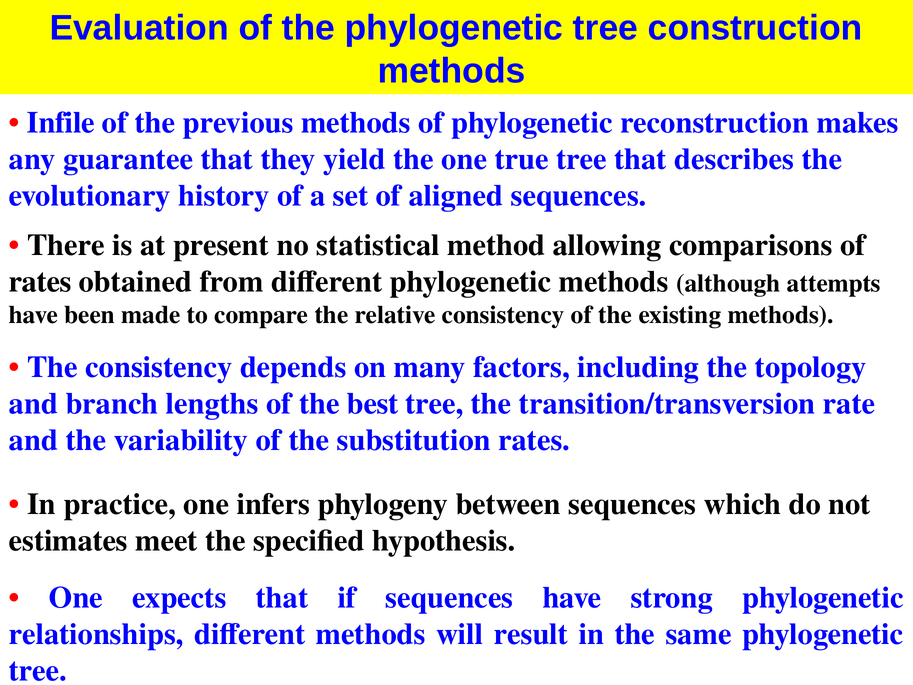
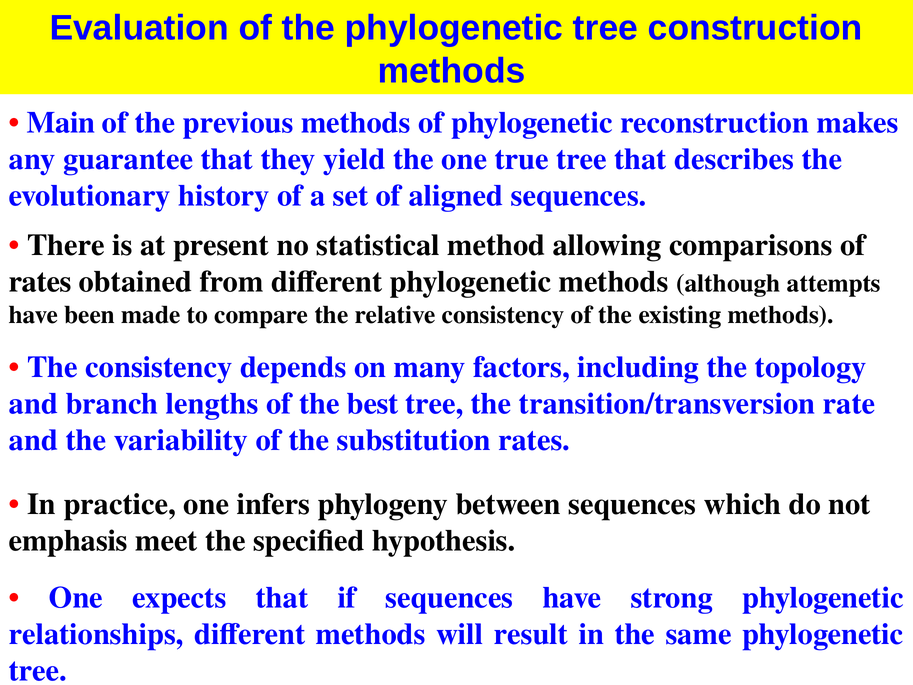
Infile: Infile -> Main (61, 123)
estimates: estimates -> emphasis (68, 540)
